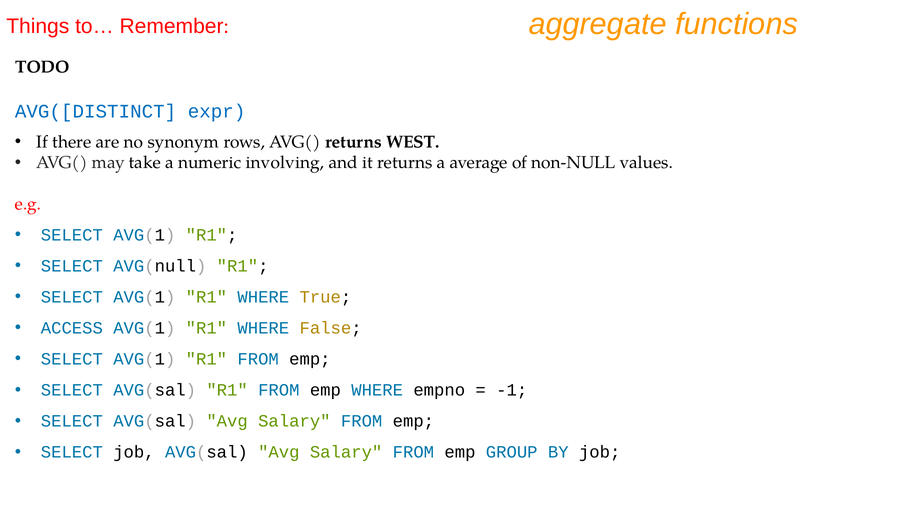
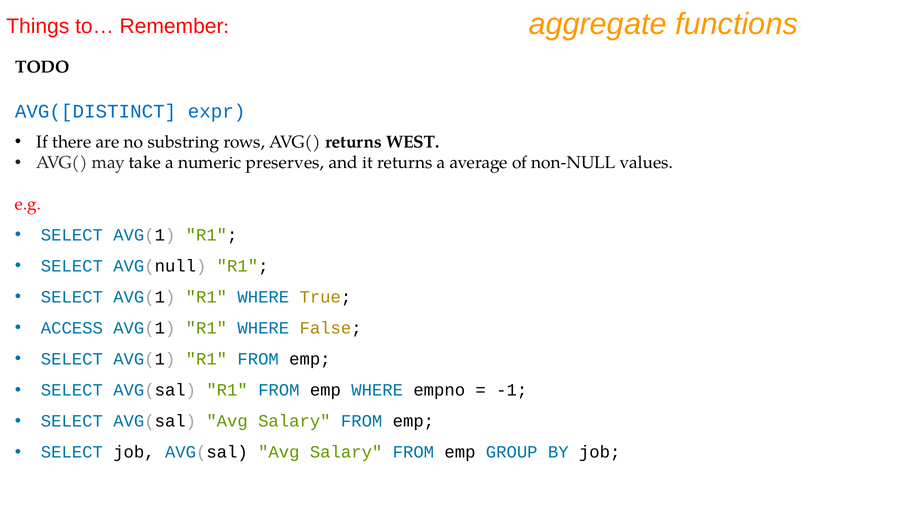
synonym: synonym -> substring (183, 142)
involving: involving -> preserves (285, 163)
